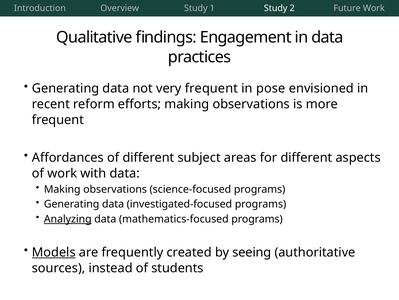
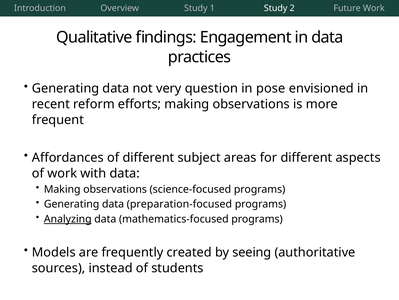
very frequent: frequent -> question (211, 88)
investigated-focused: investigated-focused -> preparation-focused (179, 204)
Models underline: present -> none (54, 252)
